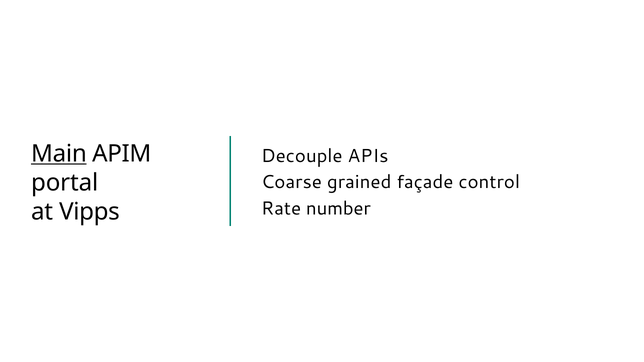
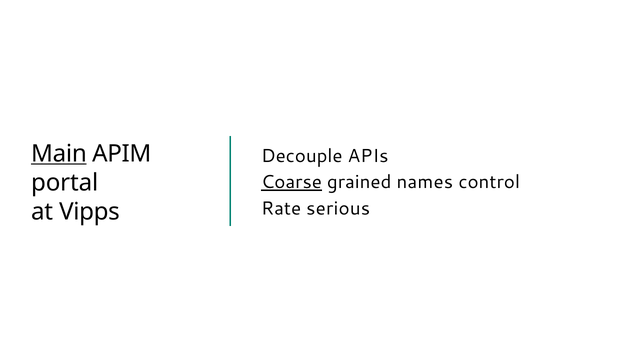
Coarse underline: none -> present (291, 182)
façade: façade -> names (425, 182)
number: number -> serious (338, 209)
